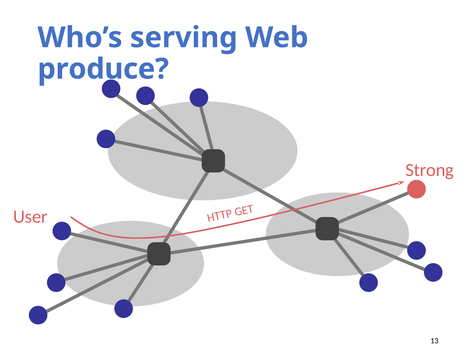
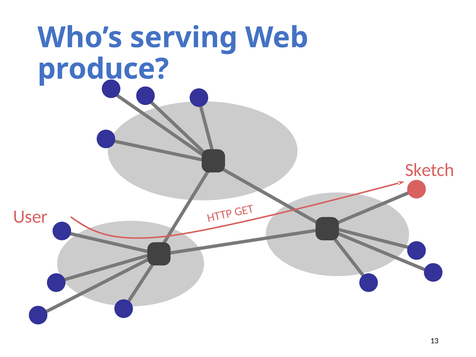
Strong: Strong -> Sketch (430, 170)
